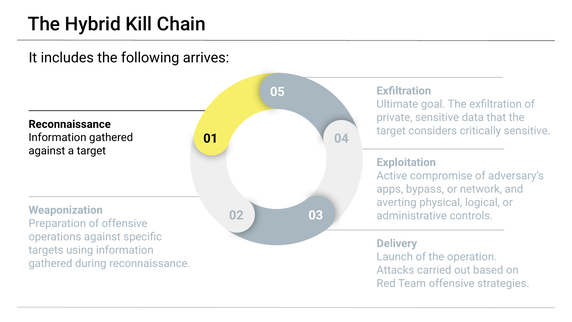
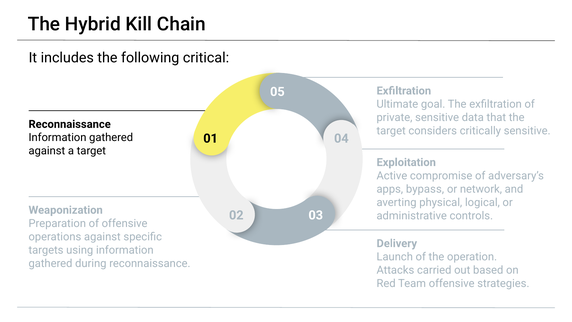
arrives: arrives -> critical (206, 58)
